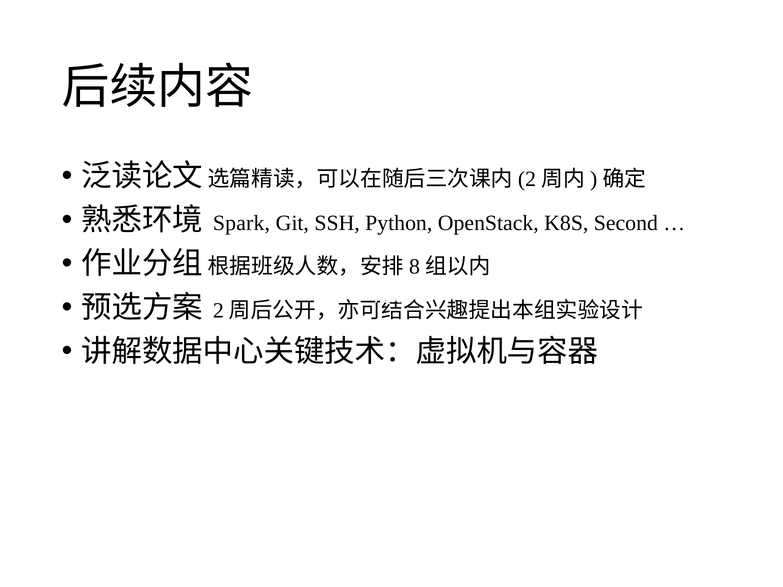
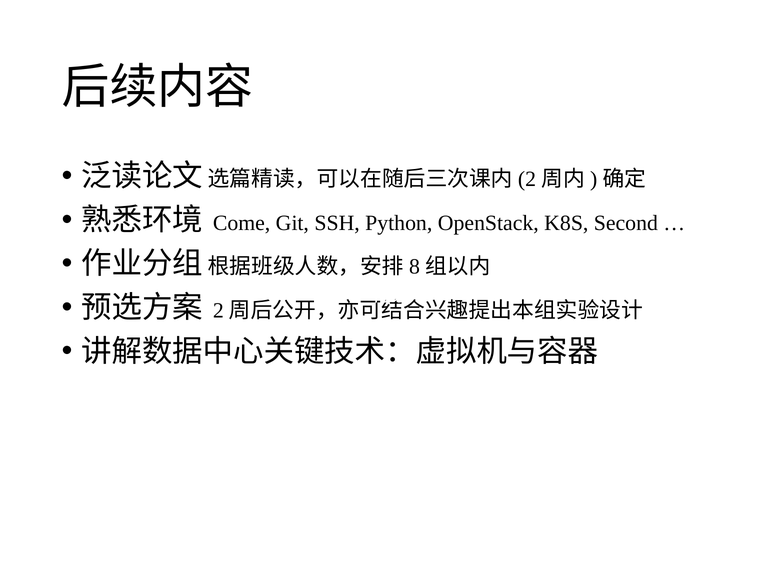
Spark: Spark -> Come (242, 223)
